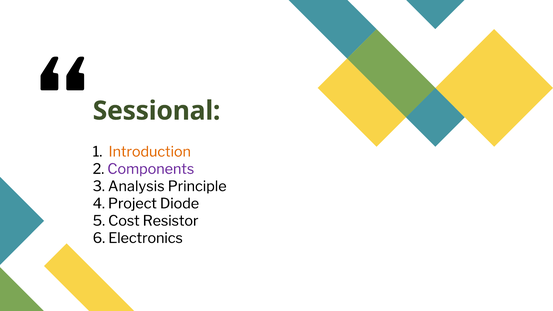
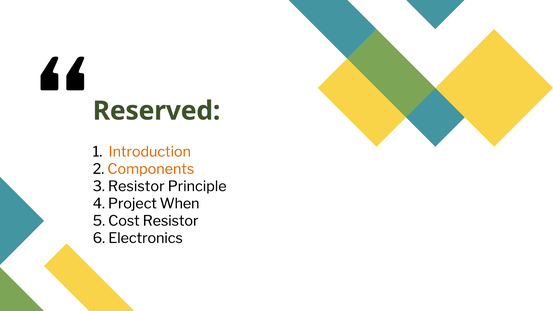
Sessional: Sessional -> Reserved (157, 111)
Components colour: purple -> orange (151, 169)
3 Analysis: Analysis -> Resistor (136, 186)
Diode: Diode -> When (180, 204)
